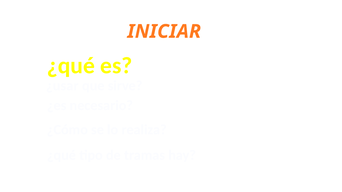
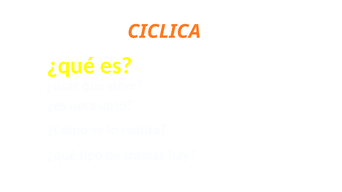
INICIAR: INICIAR -> CICLICA (164, 32)
